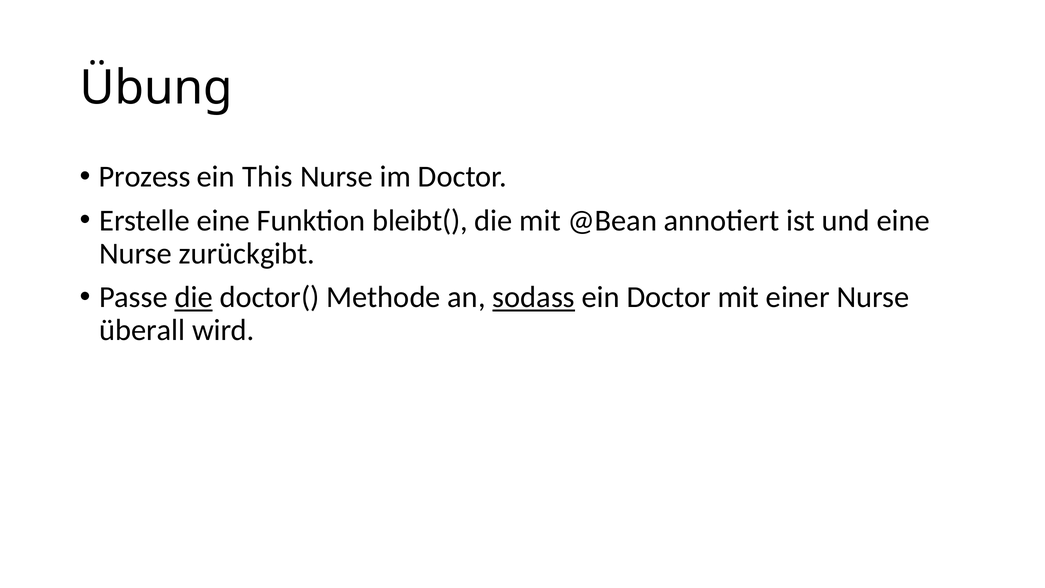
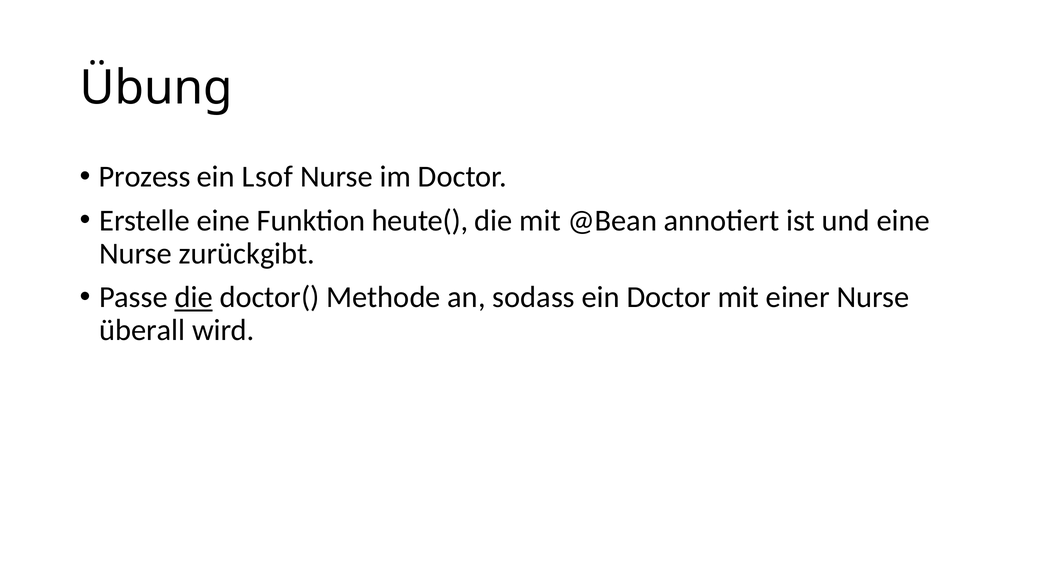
This: This -> Lsof (267, 177)
bleibt(: bleibt( -> heute( (420, 220)
sodass underline: present -> none (534, 297)
